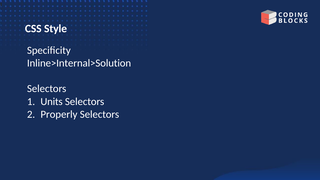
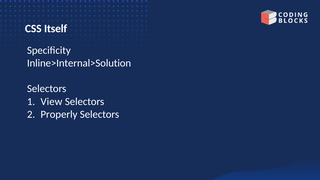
Style: Style -> Itself (56, 29)
Units: Units -> View (51, 102)
